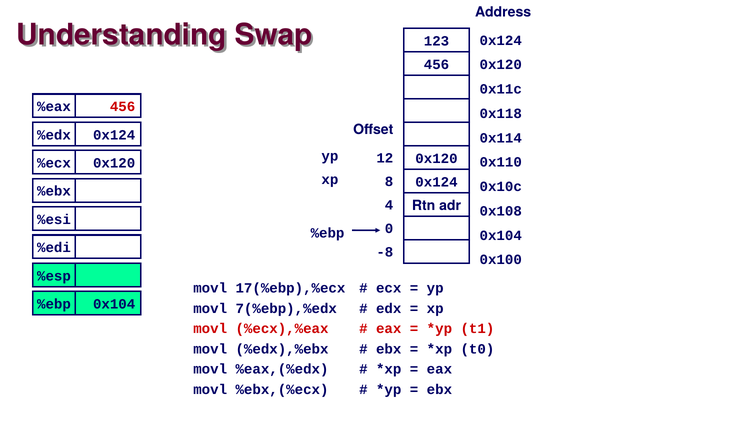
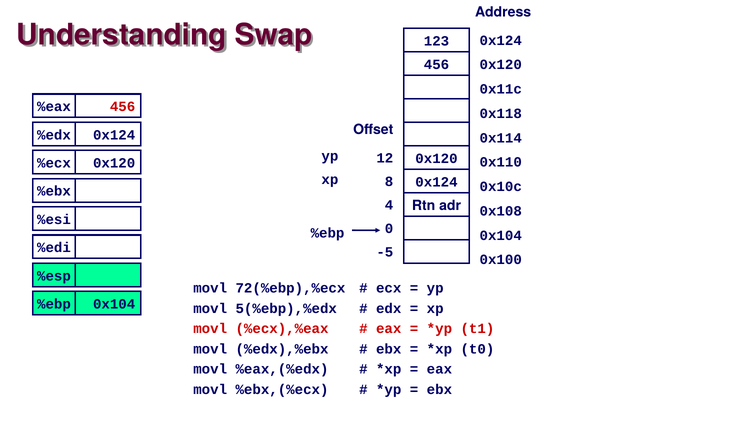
-8: -8 -> -5 (385, 252)
17(%ebp),%ecx: 17(%ebp),%ecx -> 72(%ebp),%ecx (290, 288)
7(%ebp),%edx: 7(%ebp),%edx -> 5(%ebp),%edx (286, 308)
